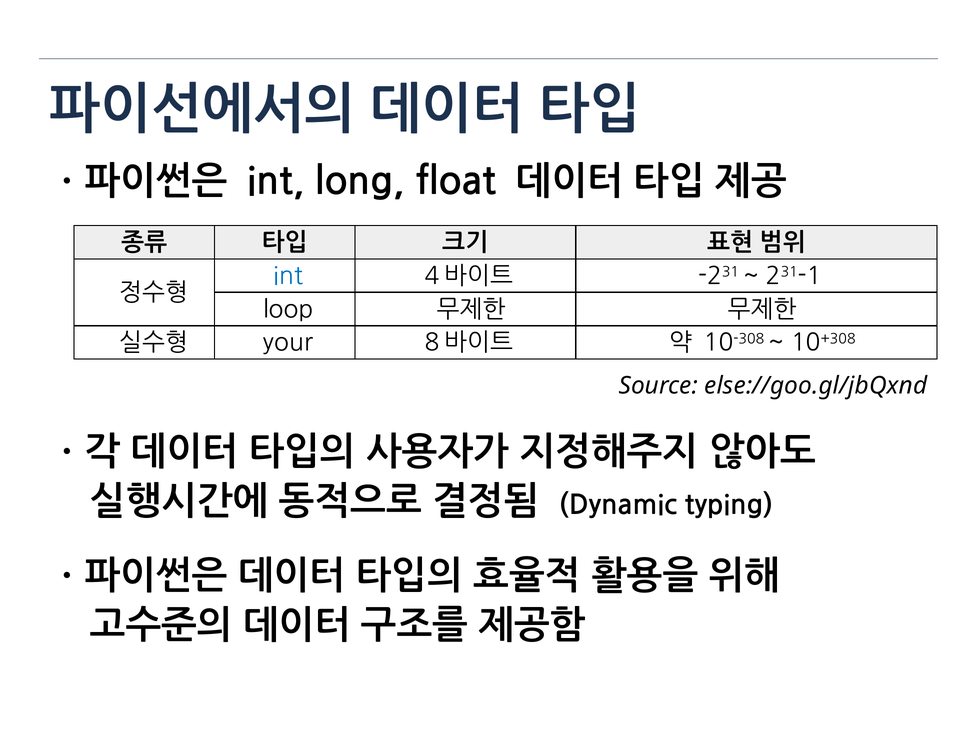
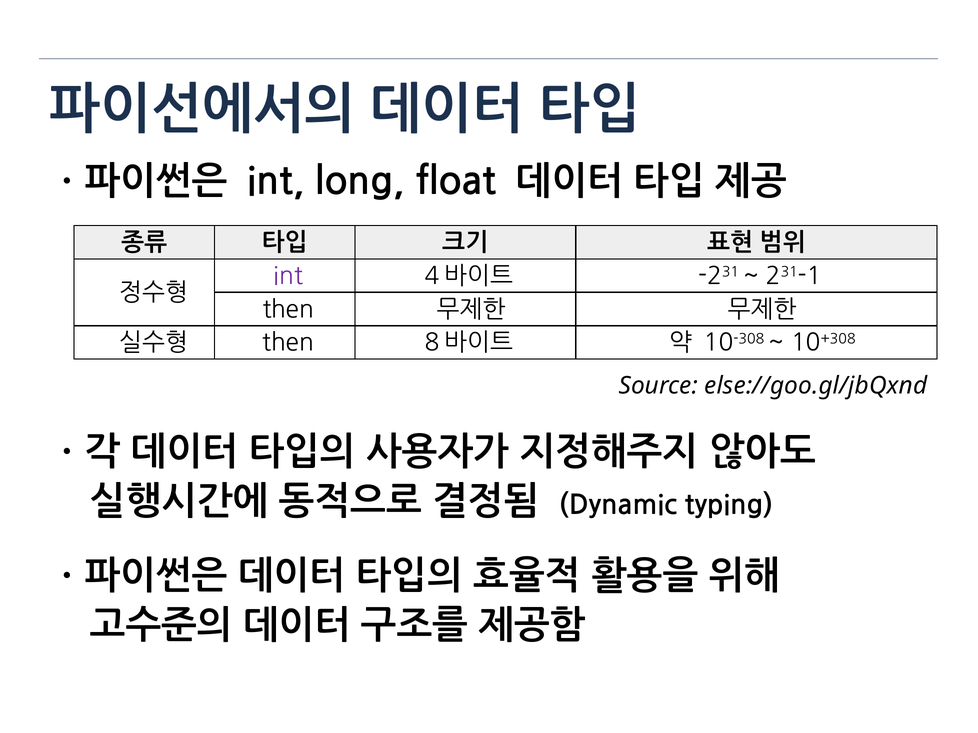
int colour: blue -> purple (288, 276)
loop: loop -> then (288, 310)
your: your -> then (288, 343)
